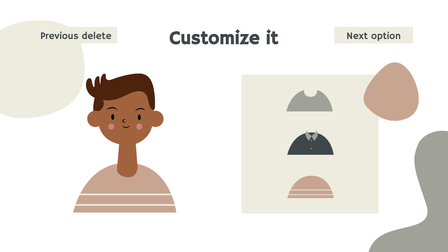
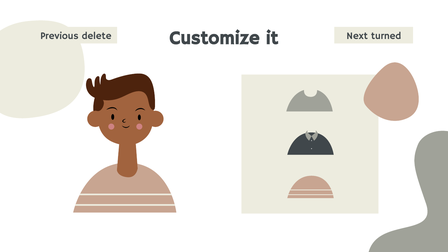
option: option -> turned (386, 36)
